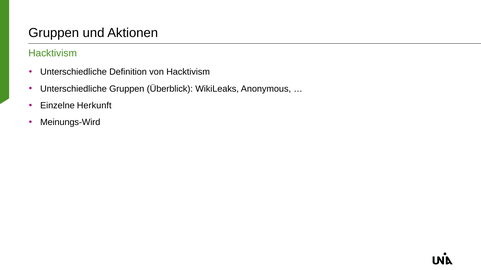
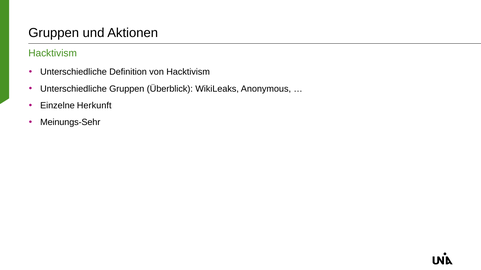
Meinungs-Wird: Meinungs-Wird -> Meinungs-Sehr (70, 123)
